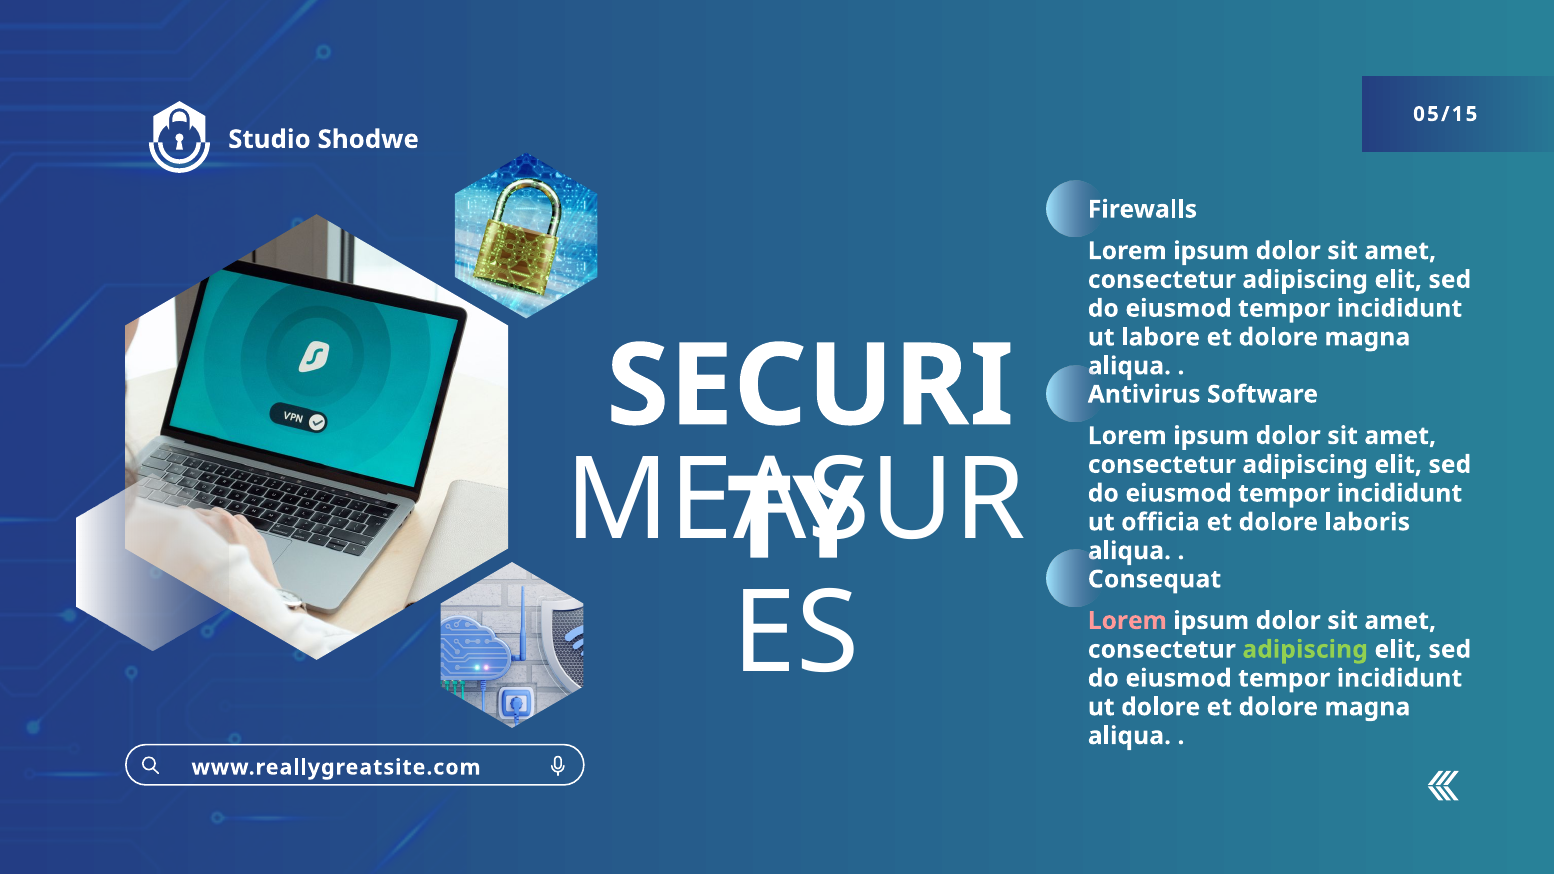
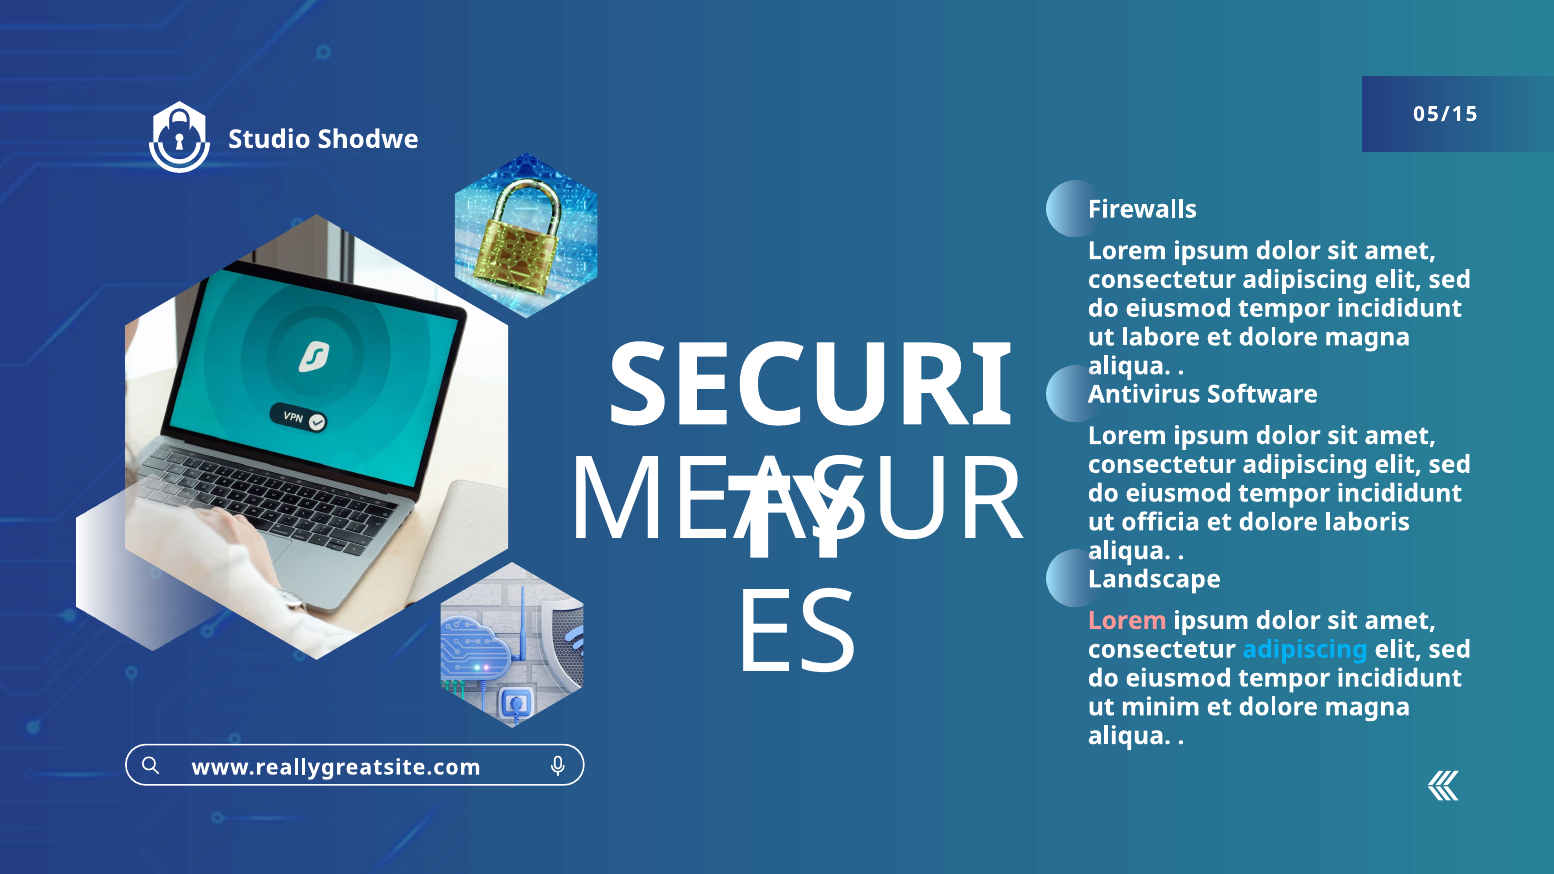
Consequat: Consequat -> Landscape (1154, 579)
adipiscing colour: light green -> light blue (1305, 650)
ut dolore: dolore -> minim (1161, 707)
